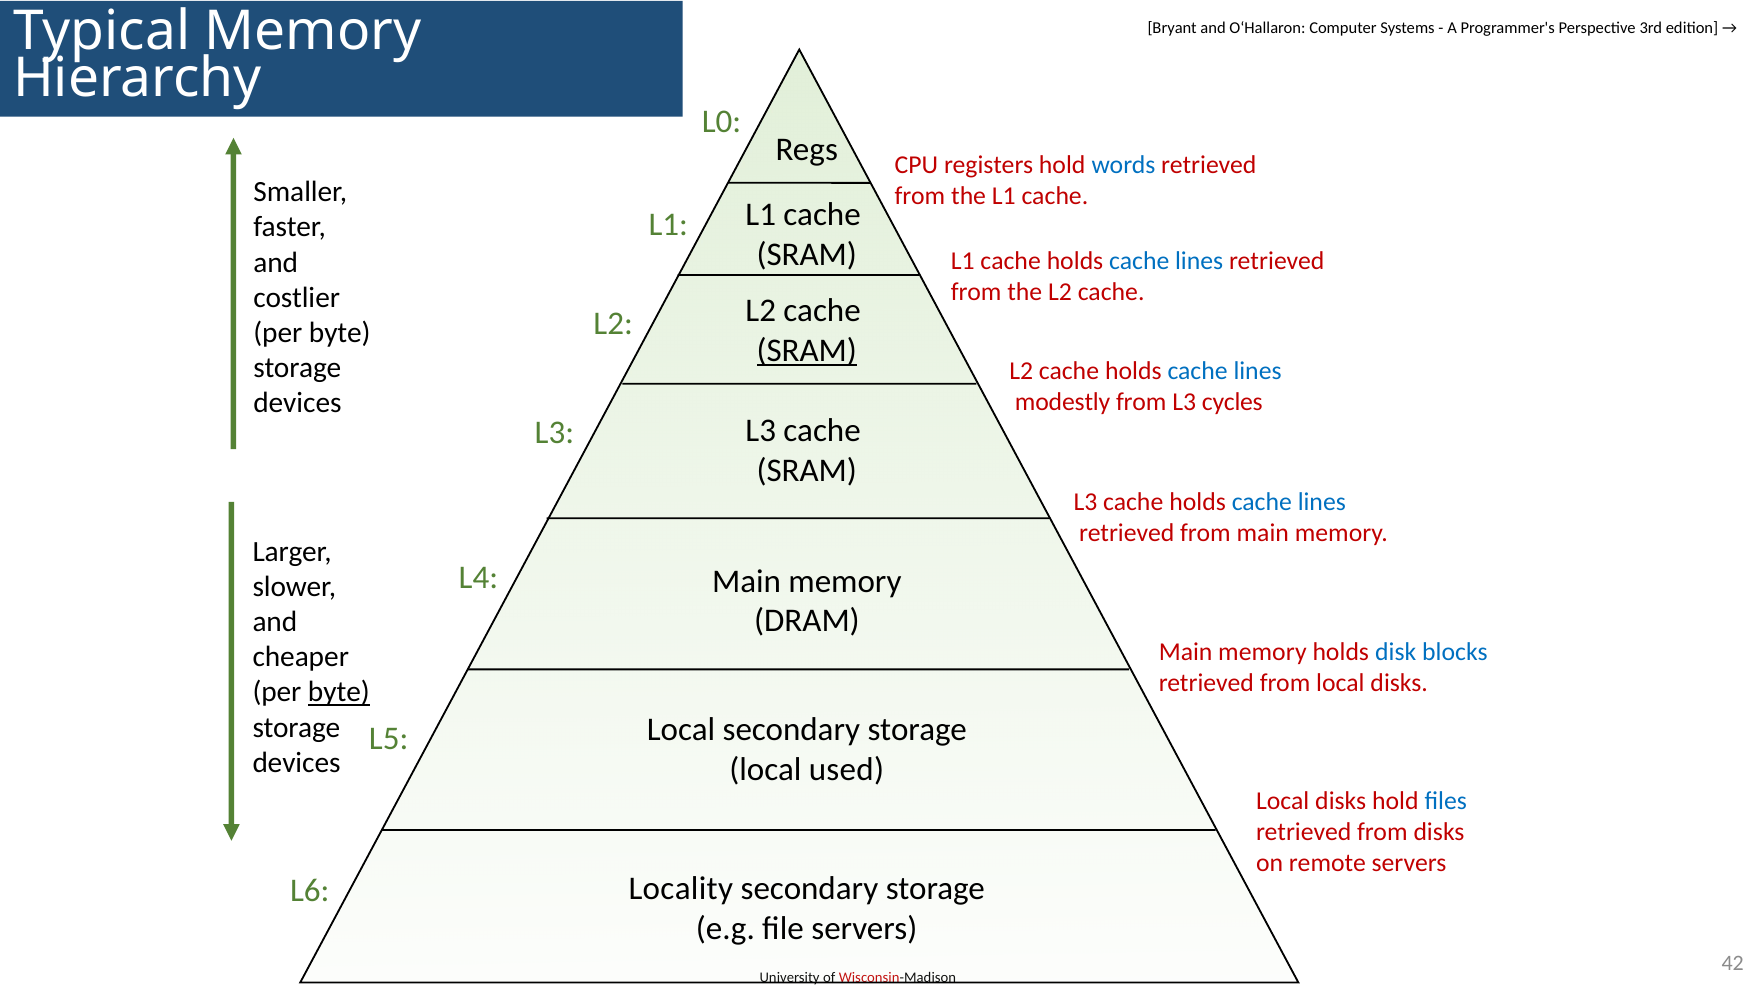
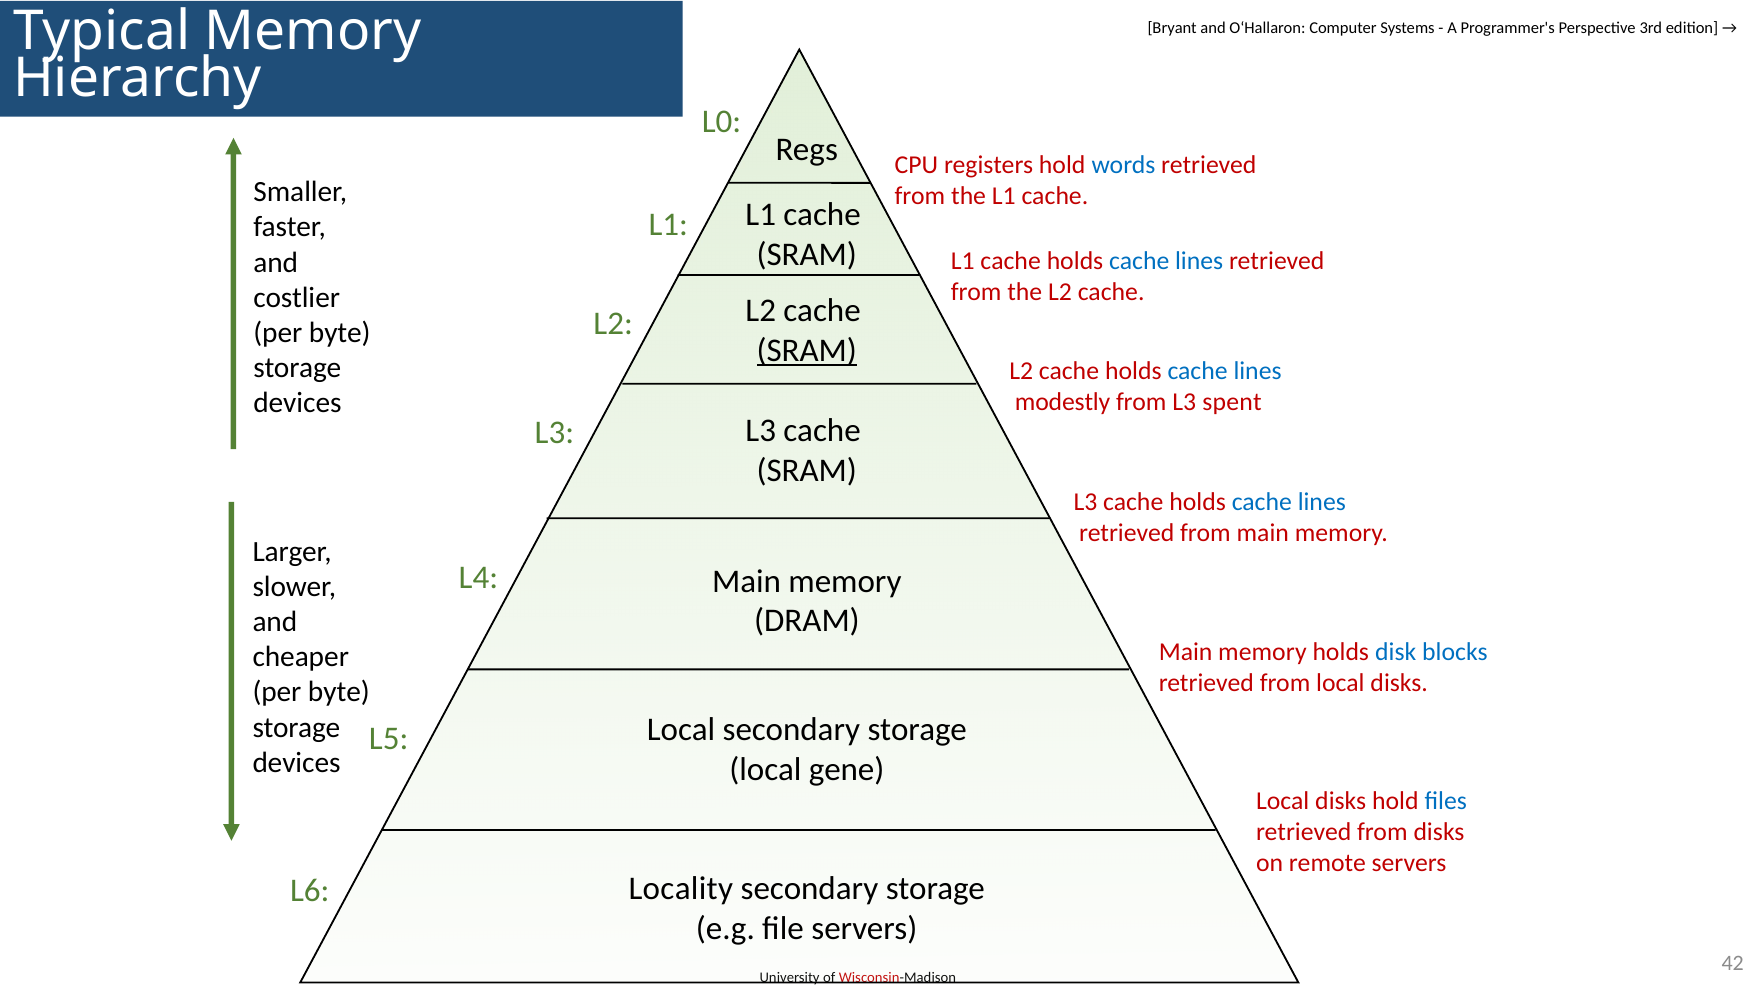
cycles: cycles -> spent (1232, 403)
byte underline: present -> none (339, 693)
used: used -> gene (847, 770)
